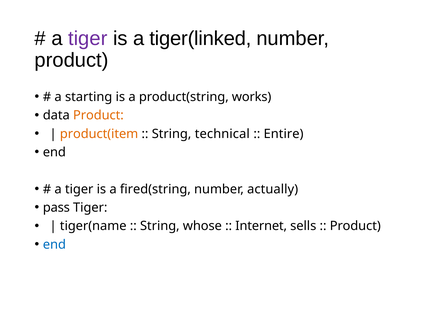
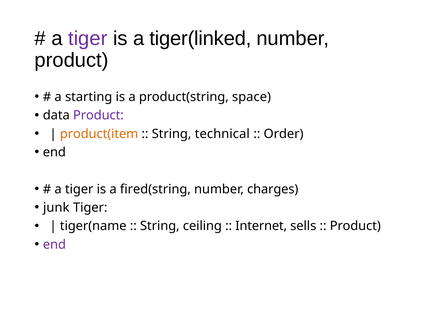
works: works -> space (251, 97)
Product colour: orange -> purple (98, 115)
Entire: Entire -> Order (284, 134)
actually: actually -> charges (273, 189)
pass: pass -> junk (56, 208)
whose: whose -> ceiling (202, 226)
end colour: blue -> purple (54, 244)
